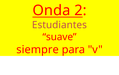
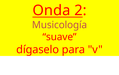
Estudiantes: Estudiantes -> Musicología (60, 25)
siempre: siempre -> dígaselo (38, 49)
